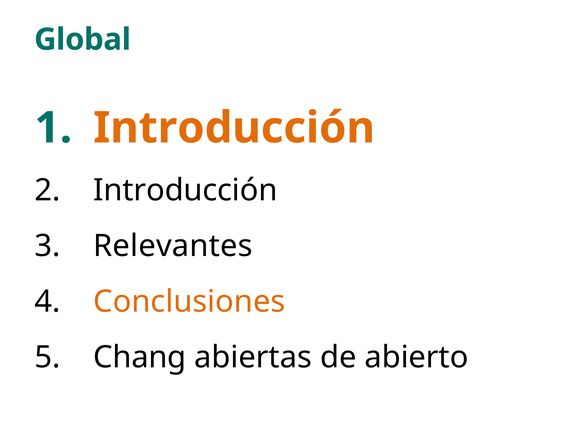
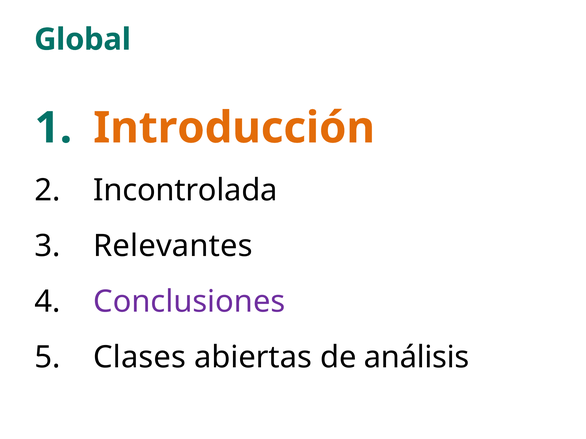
Introducción: Introducción -> Incontrolada (185, 191)
Conclusiones colour: orange -> purple (189, 302)
Chang: Chang -> Clases (140, 358)
abierto: abierto -> análisis (417, 358)
